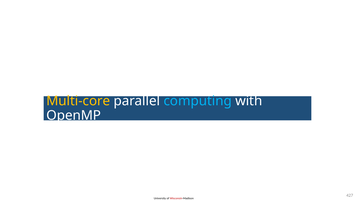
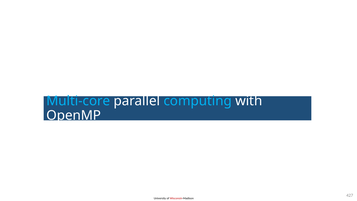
Multi-core colour: yellow -> light blue (78, 101)
